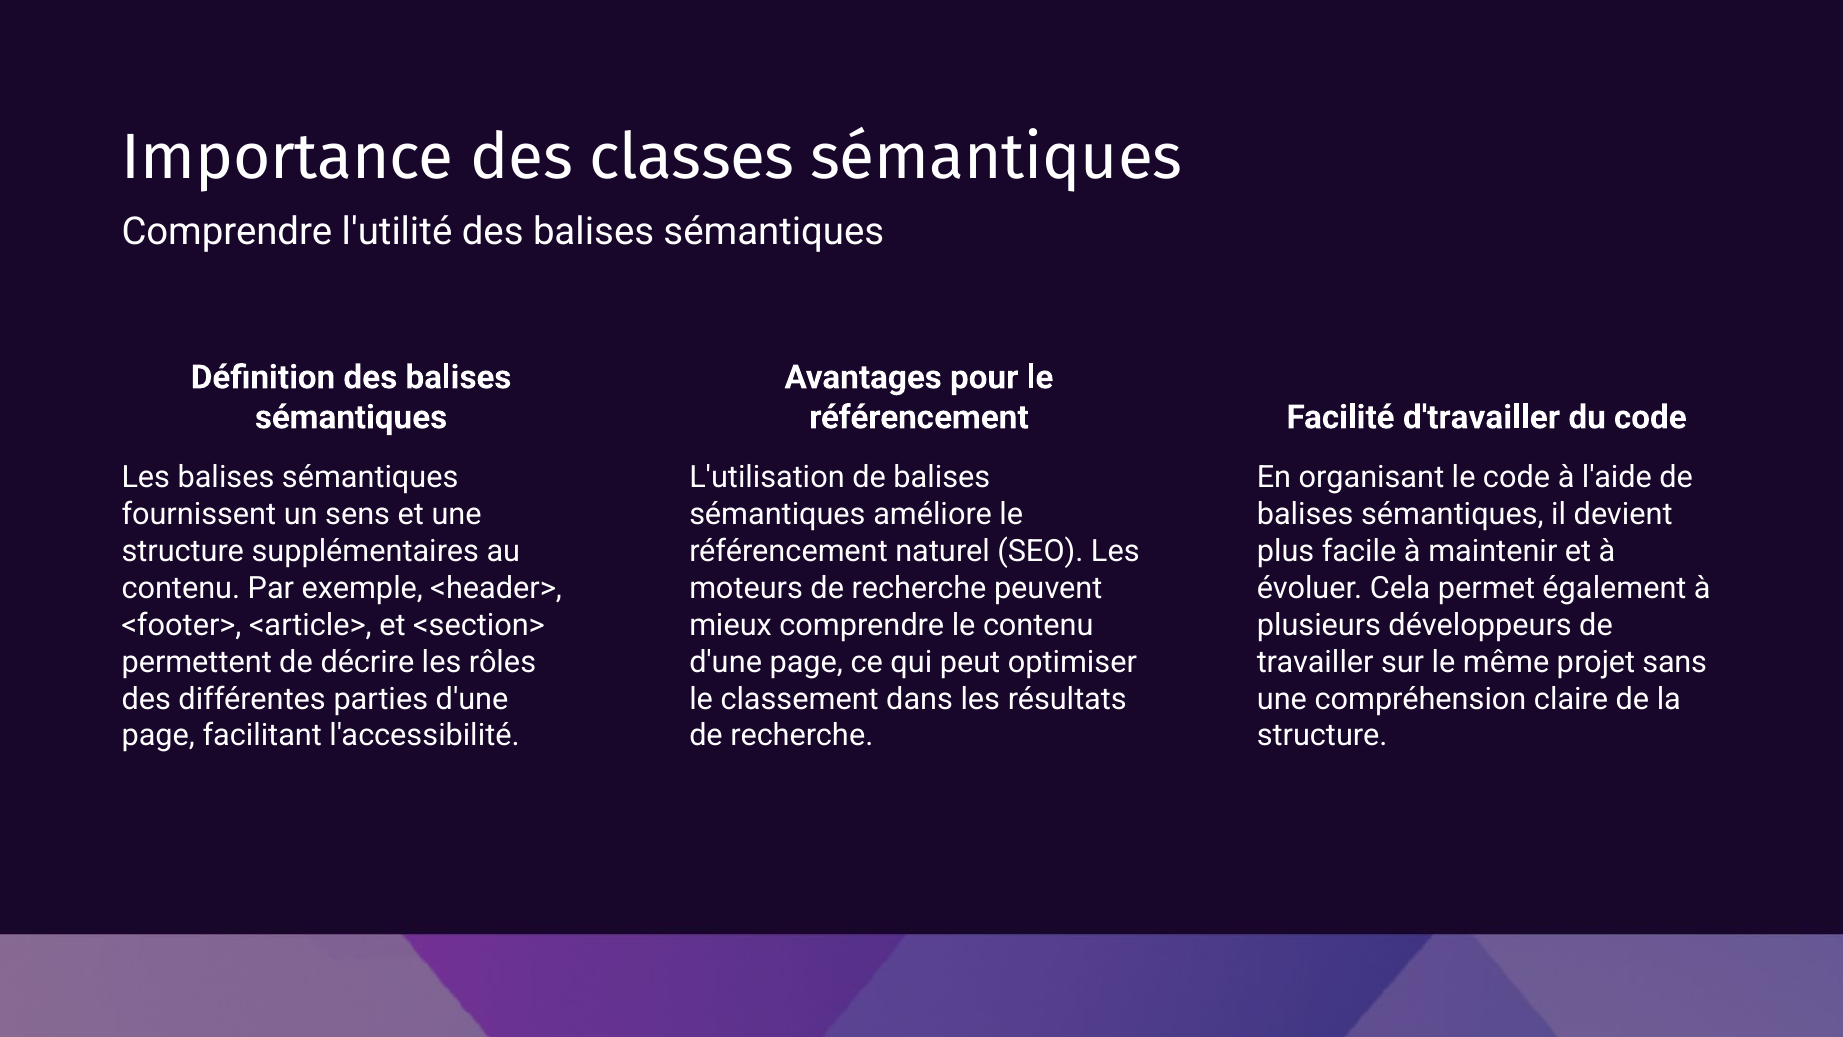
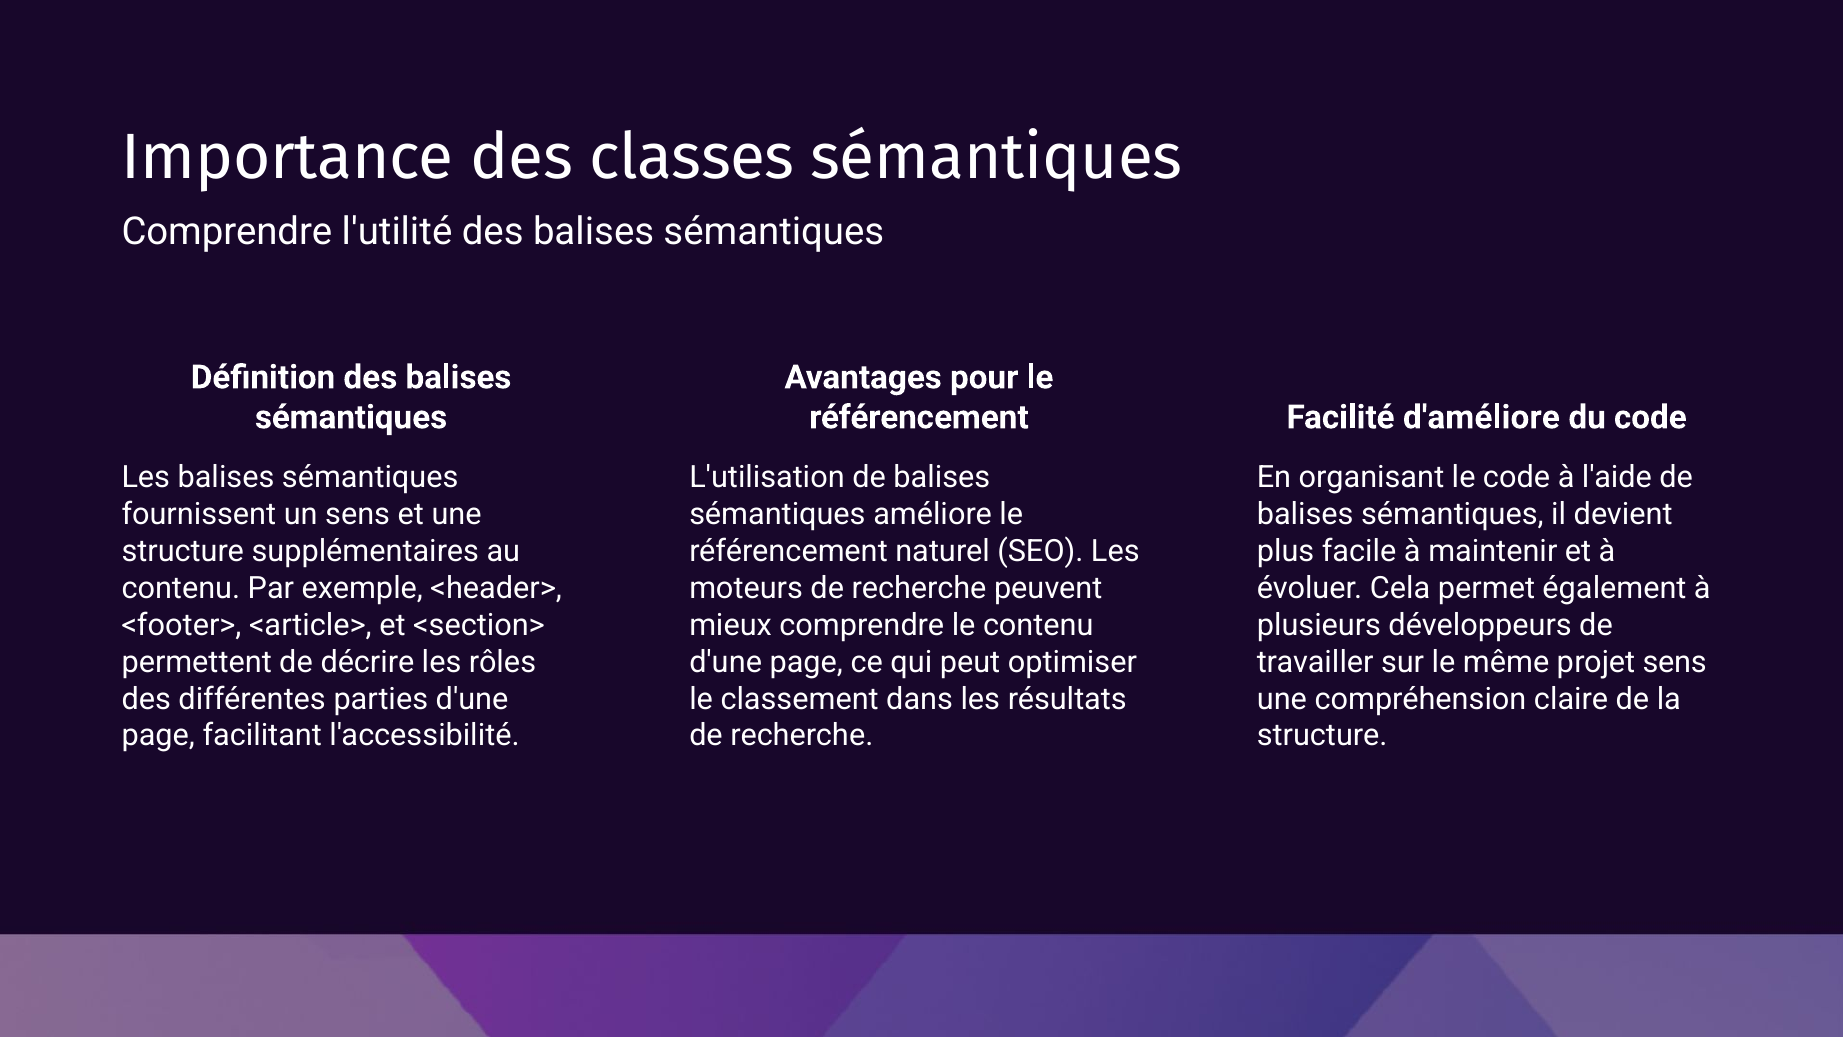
d'travailler: d'travailler -> d'améliore (1481, 417)
projet sans: sans -> sens (1675, 662)
